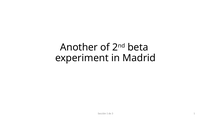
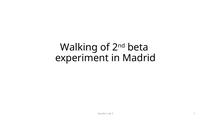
Another: Another -> Walking (79, 47)
